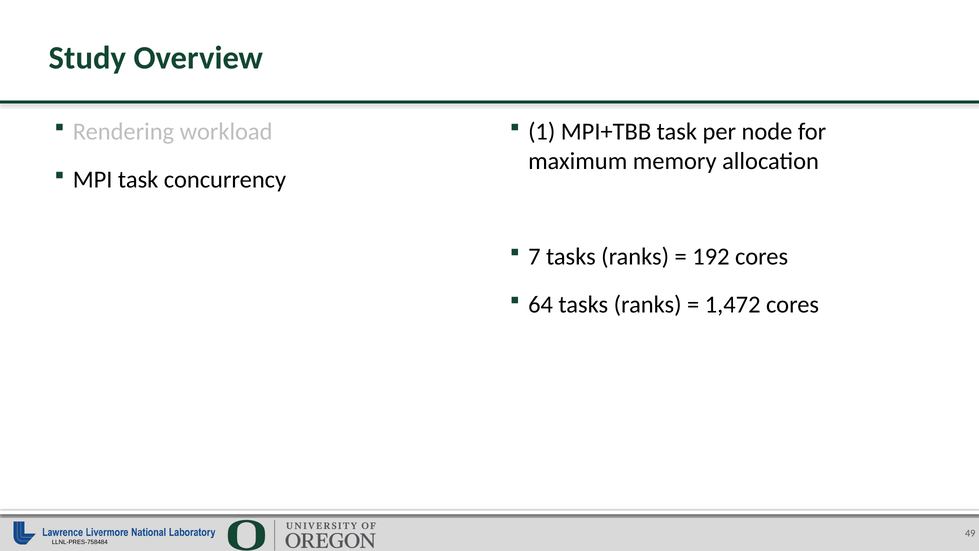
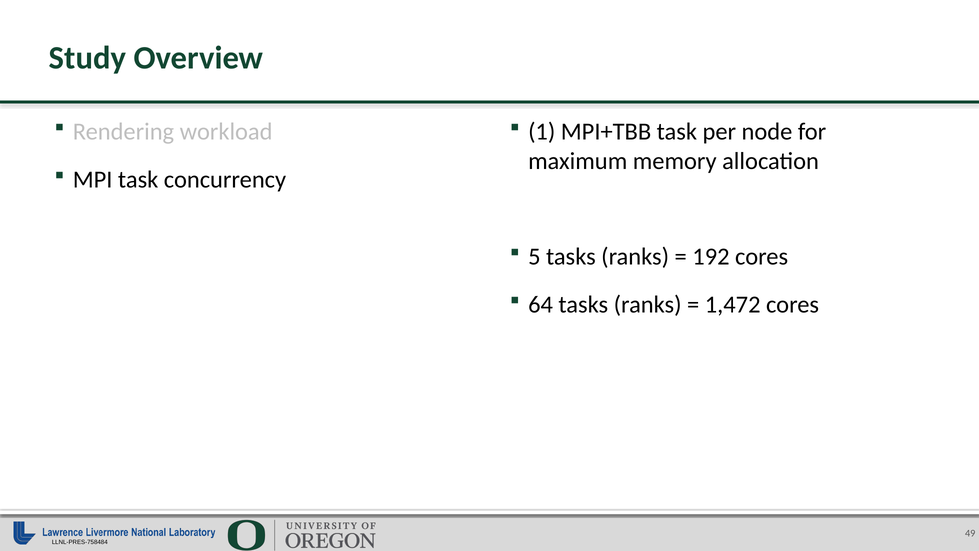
7: 7 -> 5 (534, 257)
